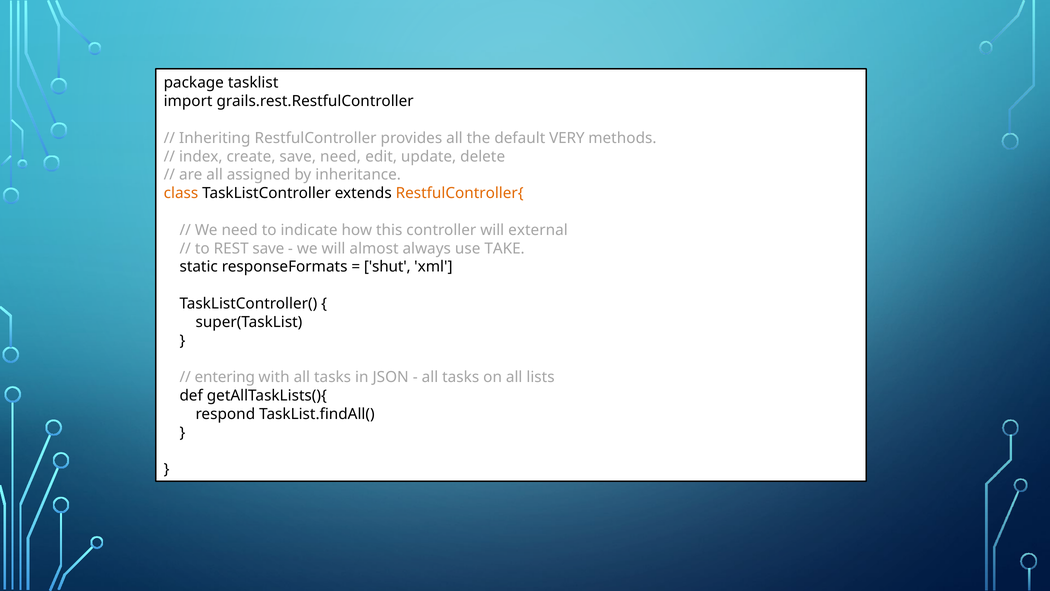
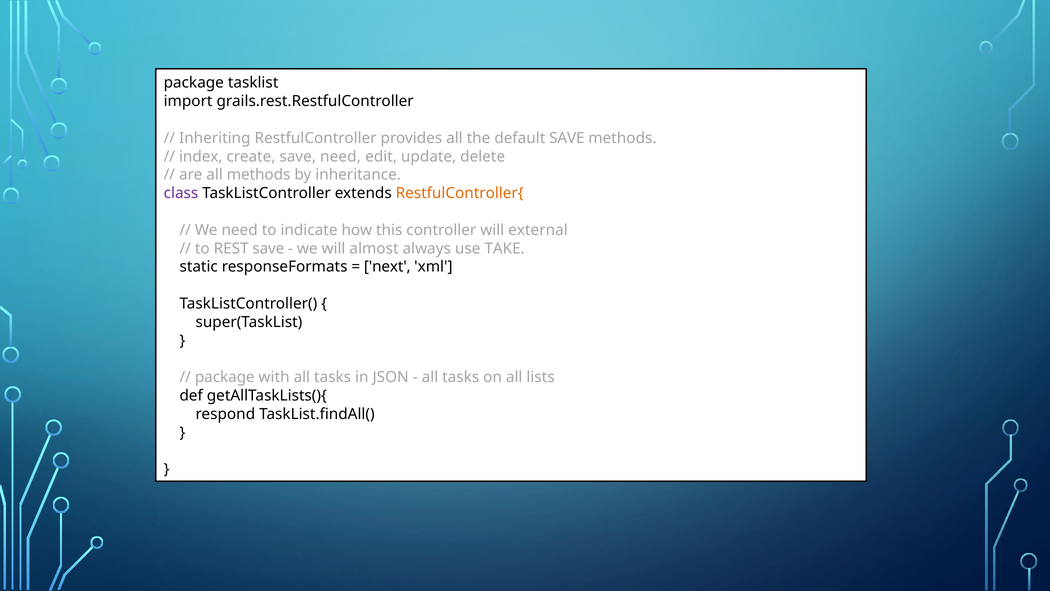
default VERY: VERY -> SAVE (567, 138)
all assigned: assigned -> methods (259, 175)
class colour: orange -> purple (181, 193)
shut: shut -> next (387, 267)
entering: entering -> package (225, 377)
